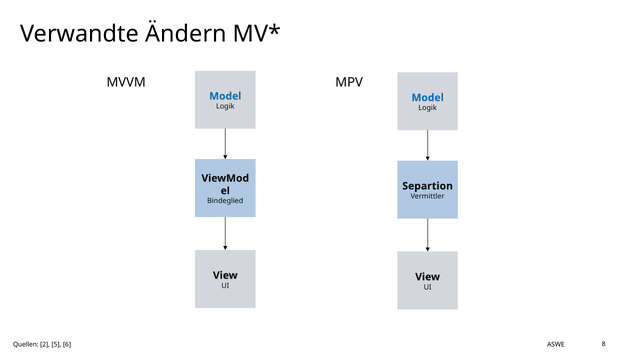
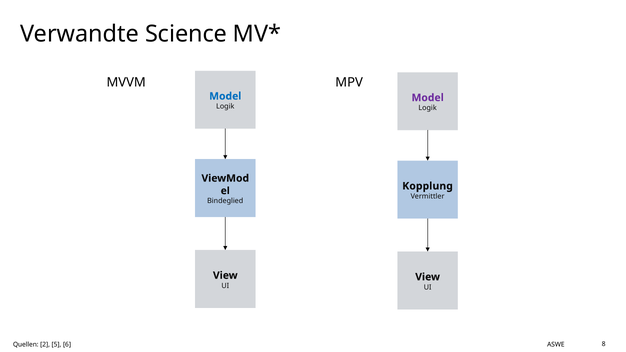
Ändern: Ändern -> Science (186, 34)
Model colour: blue -> purple (428, 98)
Separtion: Separtion -> Kopplung (428, 186)
